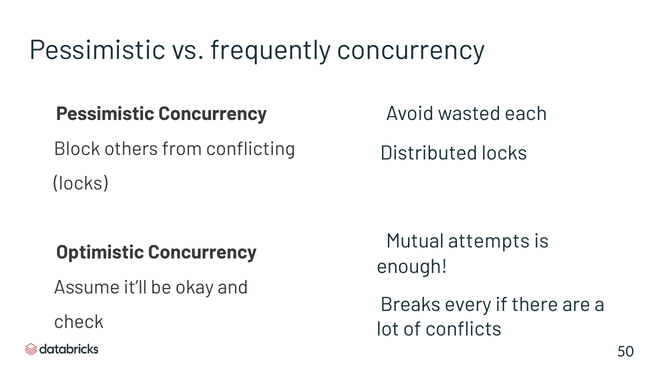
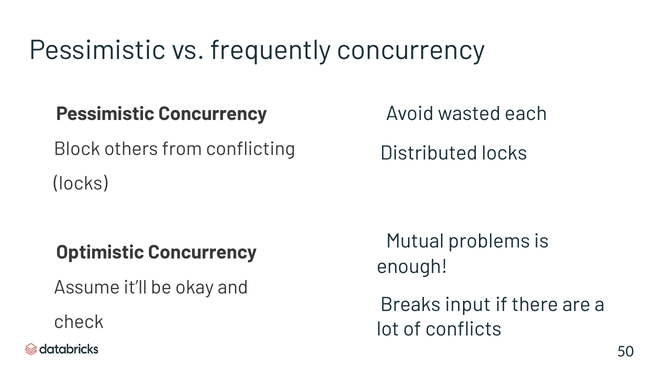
attempts: attempts -> problems (489, 241)
every: every -> input (468, 304)
